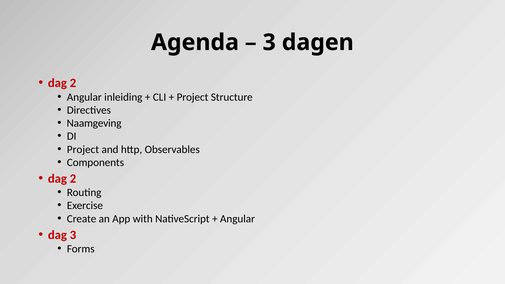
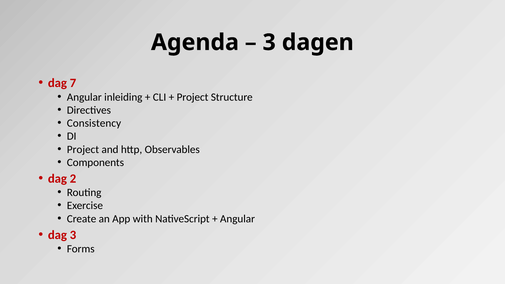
2: 2 -> 7 (73, 83)
Naamgeving: Naamgeving -> Consistency (94, 123)
